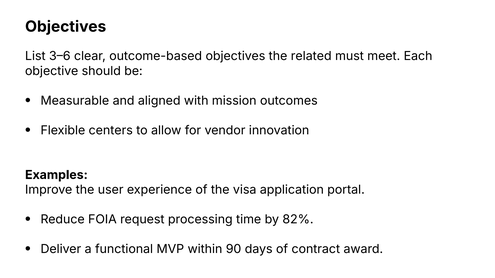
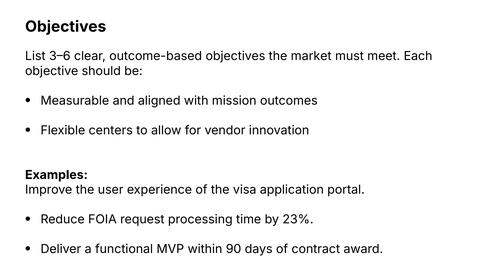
related: related -> market (311, 56)
82%: 82% -> 23% (298, 220)
